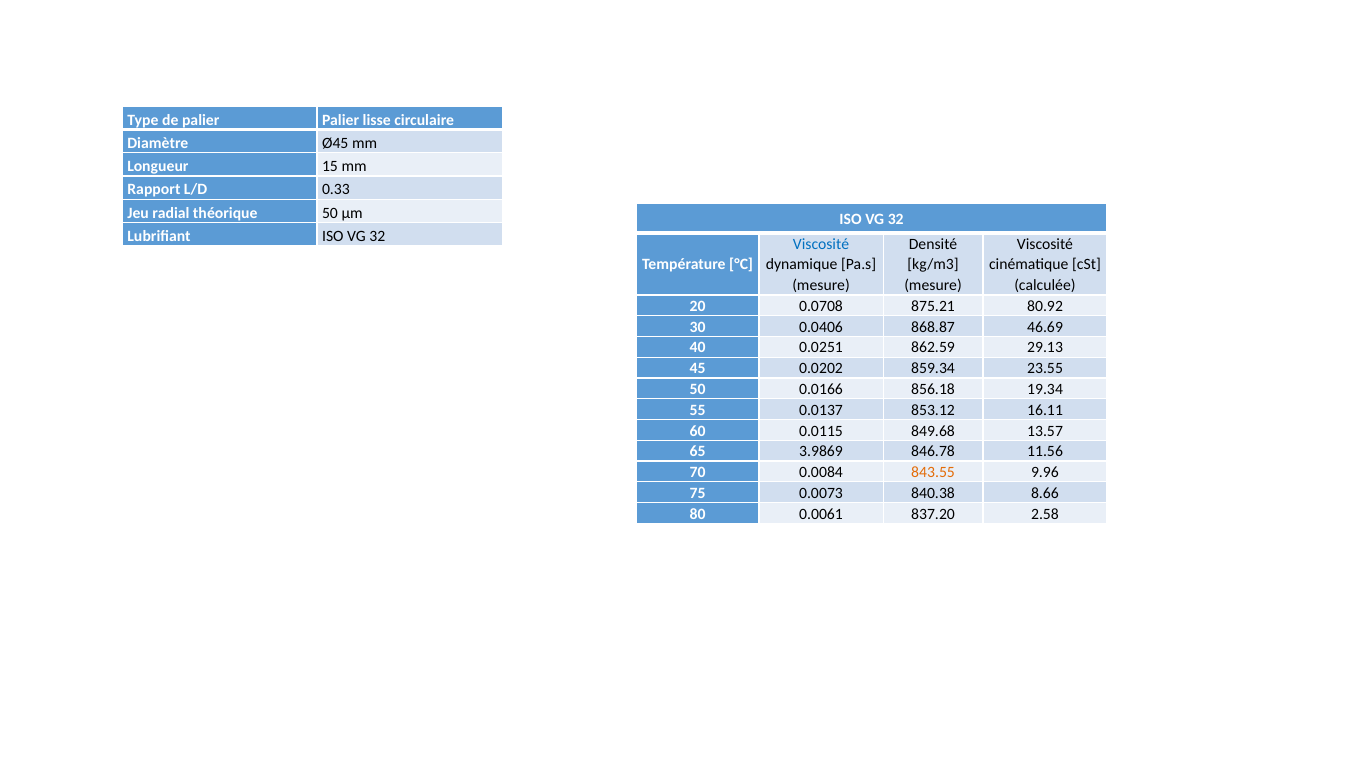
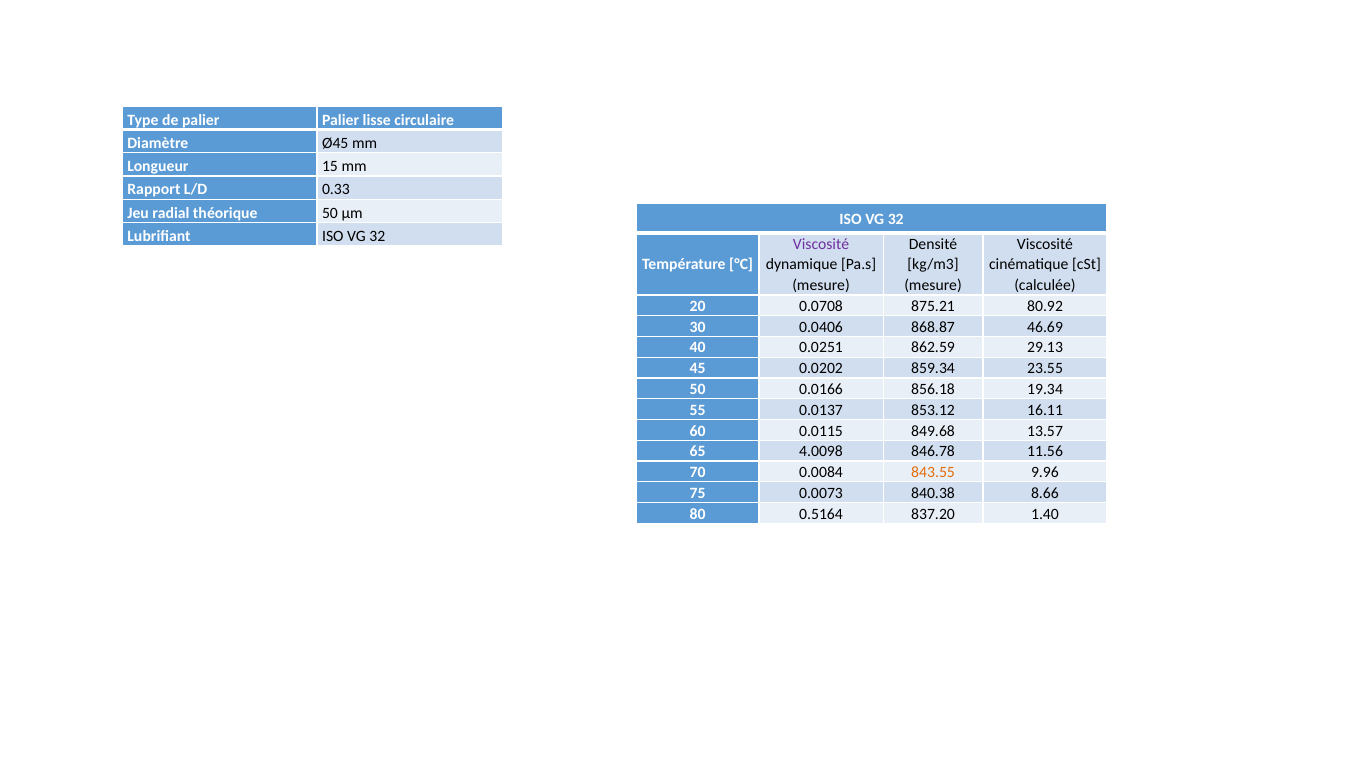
Viscosité colour: blue -> purple (821, 244)
3.9869: 3.9869 -> 4.0098 (821, 451)
0.0061: 0.0061 -> 0.5164 (821, 514)
2.58: 2.58 -> 1.40 (1045, 514)
